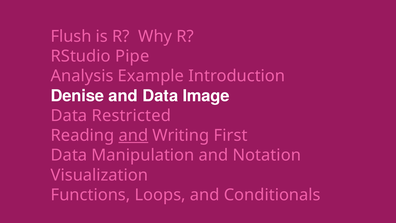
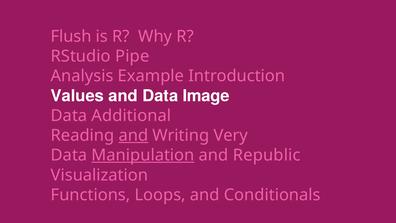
Denise: Denise -> Values (77, 96)
Restricted: Restricted -> Additional (131, 116)
First: First -> Very (231, 135)
Manipulation underline: none -> present (143, 155)
Notation: Notation -> Republic (267, 155)
